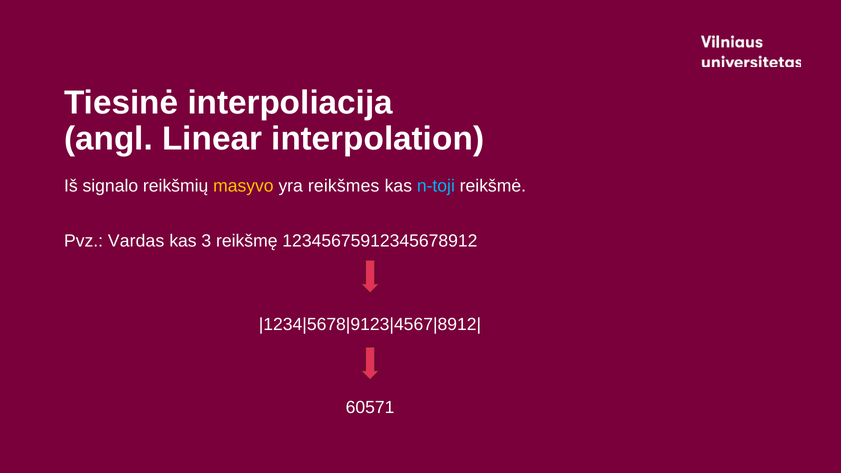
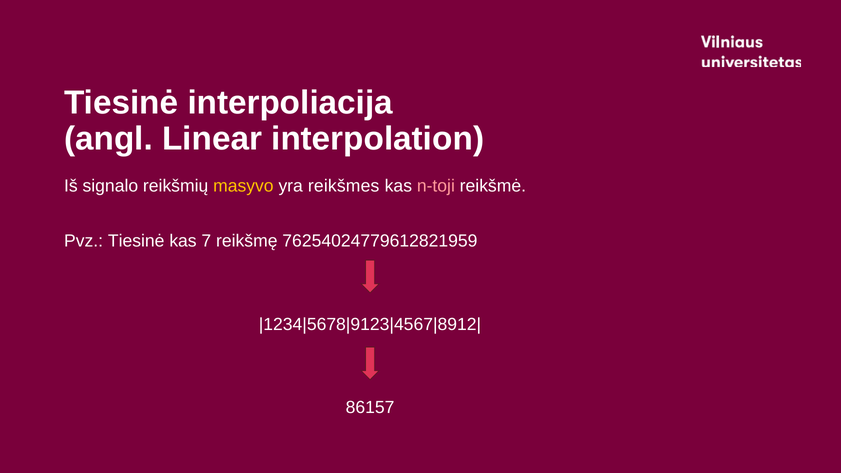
n-toji colour: light blue -> pink (436, 186)
Pvz Vardas: Vardas -> Tiesinė (136, 241)
3: 3 -> 7 (206, 241)
12345675912345678912: 12345675912345678912 -> 76254024779612821959 (380, 241)
60571: 60571 -> 86157 (370, 407)
